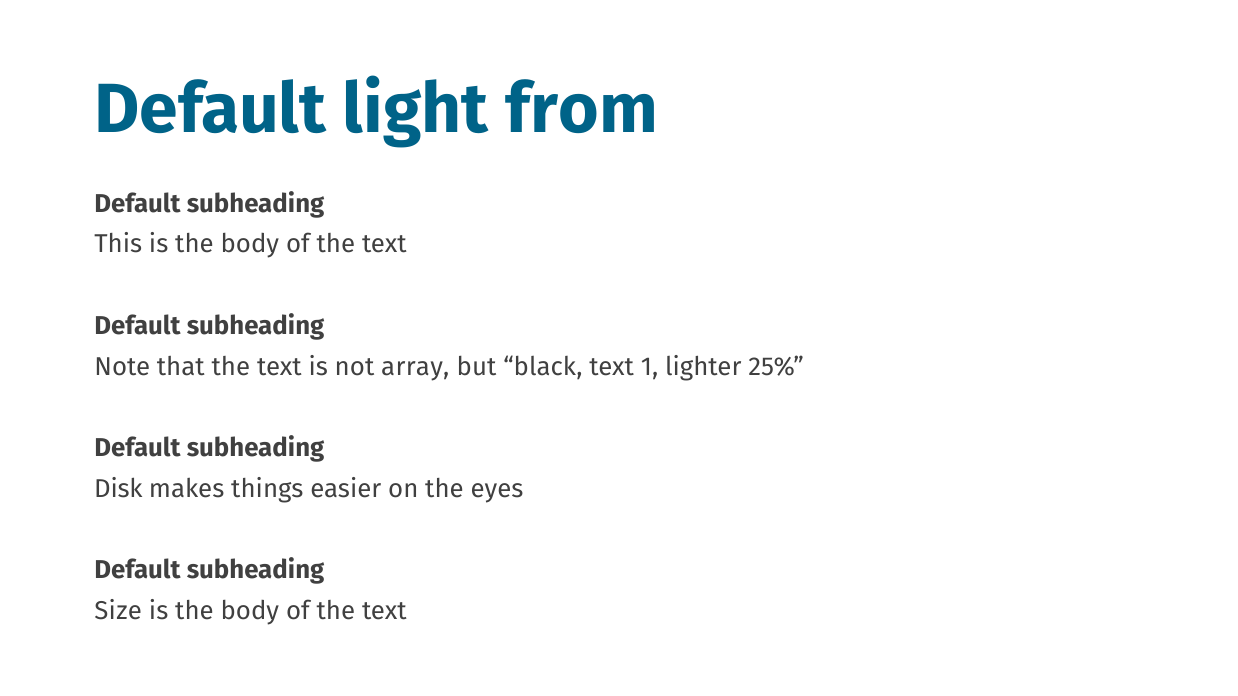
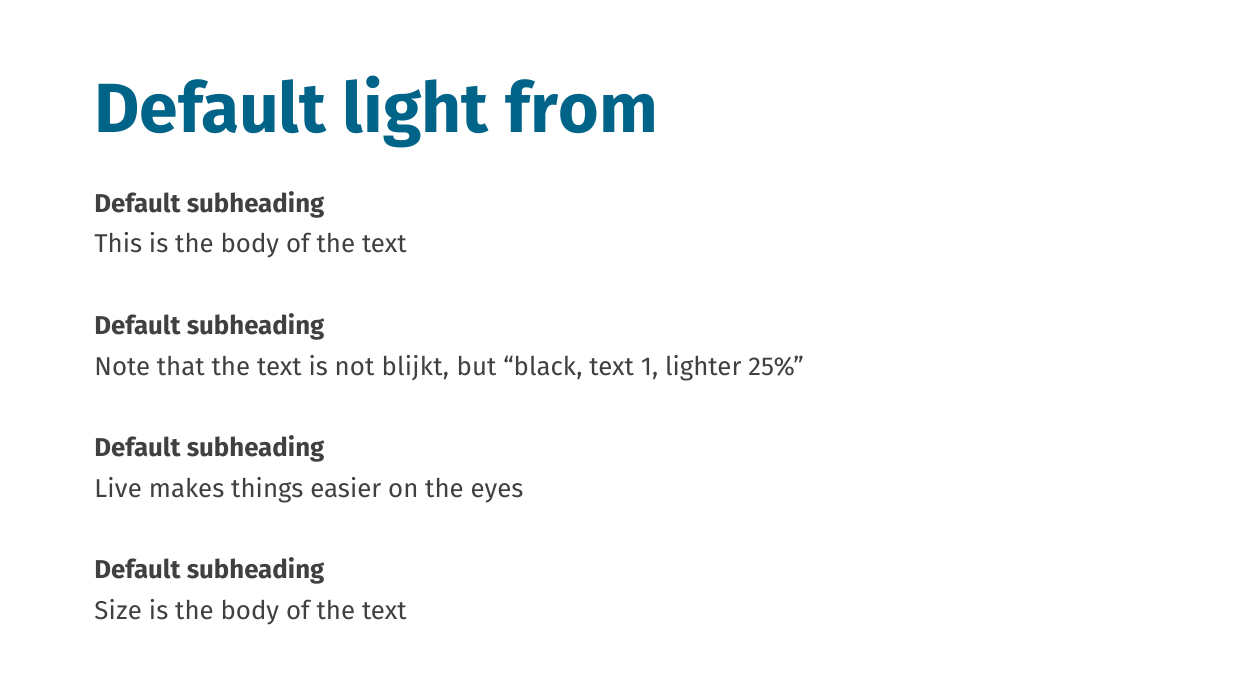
array: array -> blijkt (415, 367)
Disk: Disk -> Live (118, 489)
